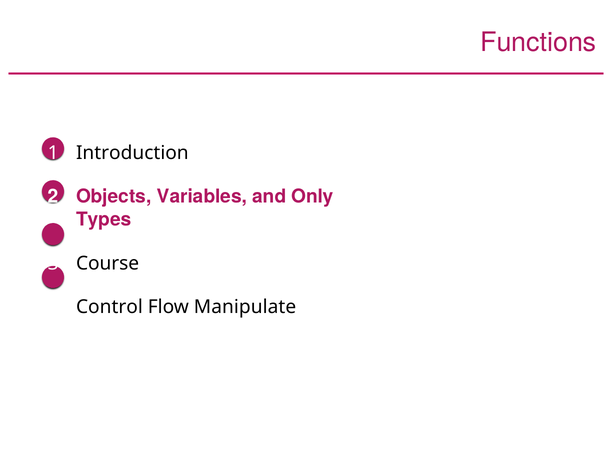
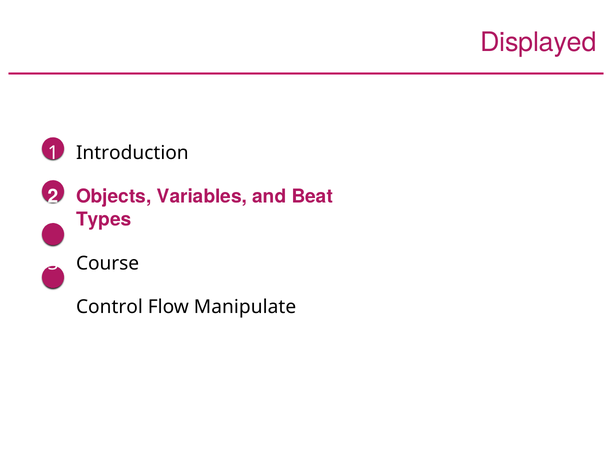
Functions: Functions -> Displayed (538, 42)
Only: Only -> Beat (312, 197)
